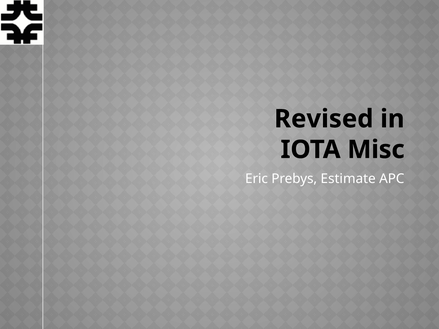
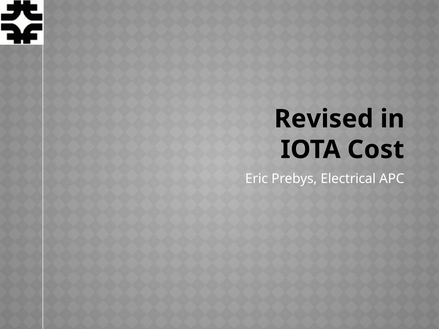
Misc: Misc -> Cost (376, 150)
Estimate: Estimate -> Electrical (348, 179)
